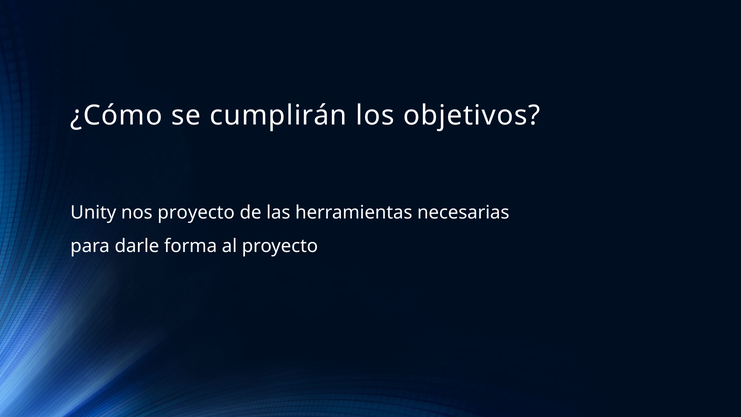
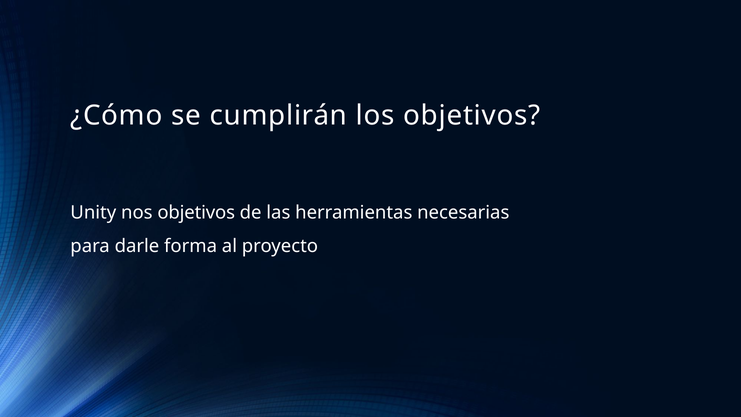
nos proyecto: proyecto -> objetivos (196, 212)
